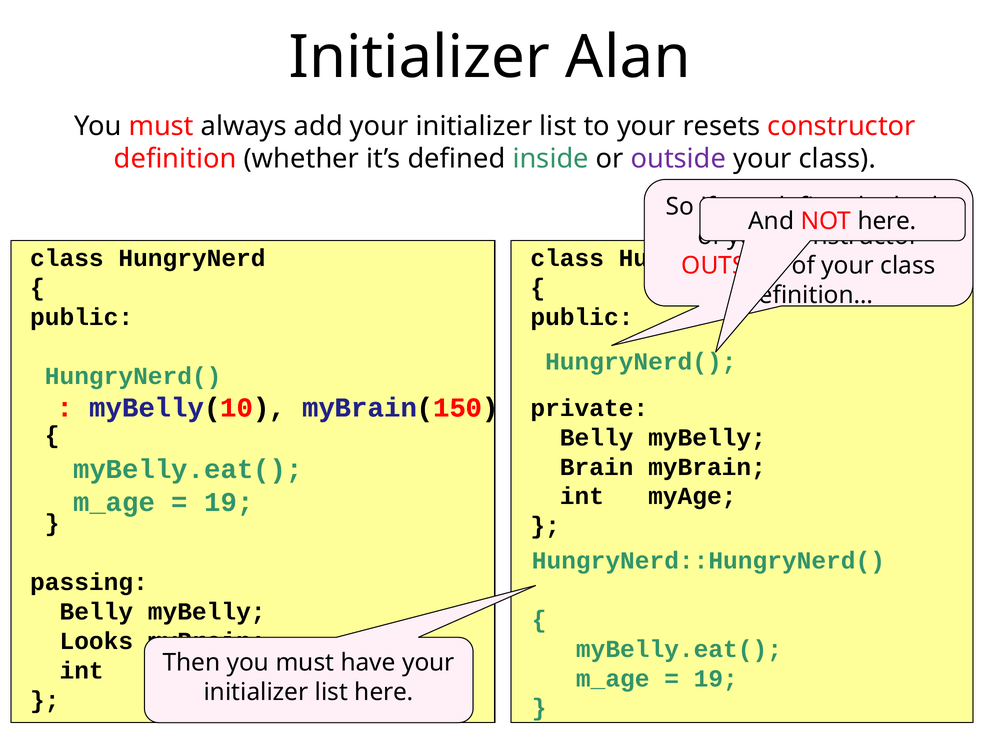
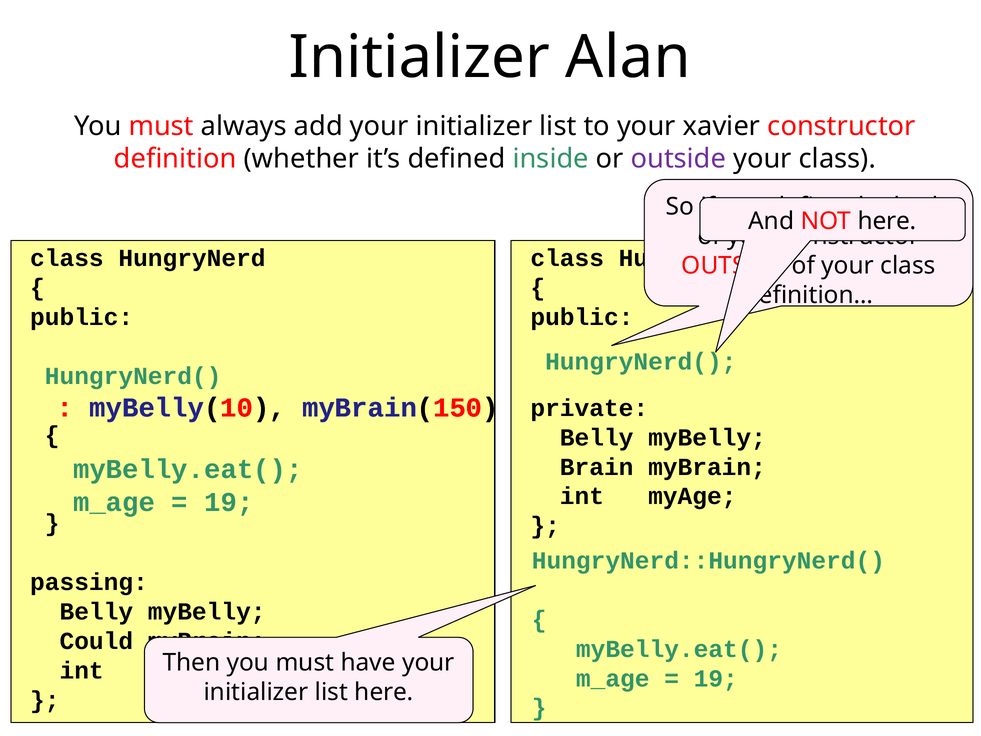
resets: resets -> xavier (722, 126)
Looks: Looks -> Could (96, 641)
